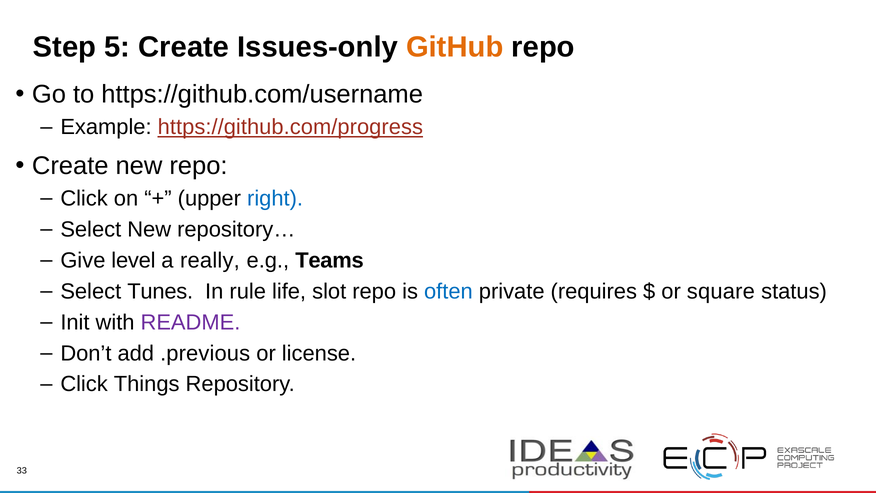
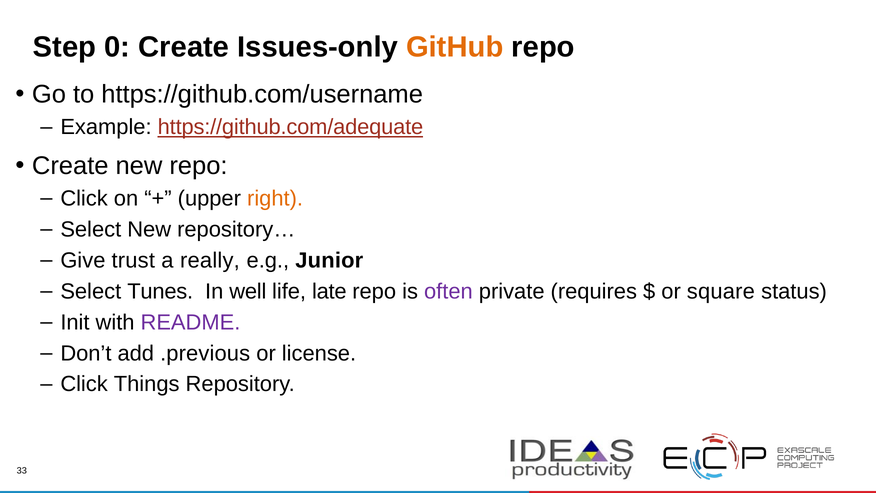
5: 5 -> 0 (117, 47)
https://github.com/progress: https://github.com/progress -> https://github.com/adequate (290, 127)
right colour: blue -> orange (275, 198)
level: level -> trust (133, 260)
Teams: Teams -> Junior (329, 260)
rule: rule -> well (248, 291)
slot: slot -> late (329, 291)
often colour: blue -> purple (448, 291)
